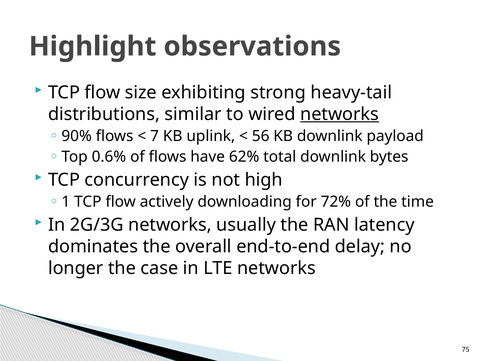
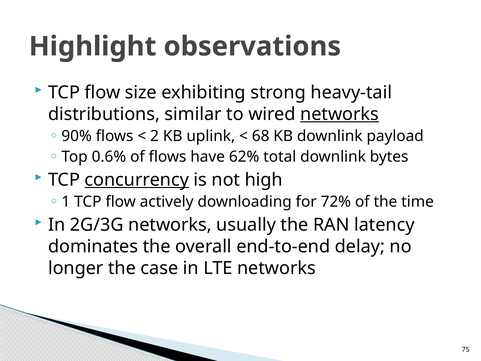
7: 7 -> 2 (155, 136)
56: 56 -> 68 (261, 136)
concurrency underline: none -> present (137, 180)
